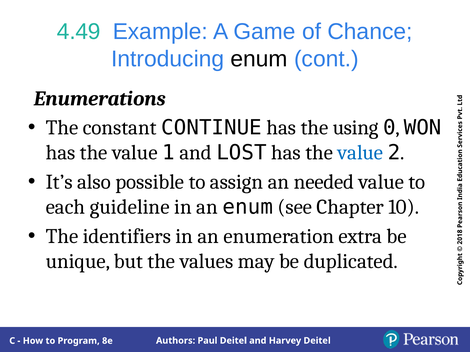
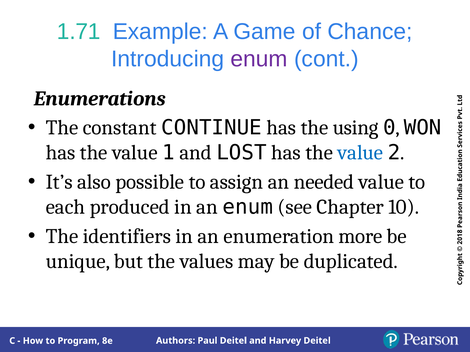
4.49: 4.49 -> 1.71 (79, 32)
enum colour: black -> purple (259, 59)
guideline: guideline -> produced (130, 207)
extra: extra -> more (360, 237)
